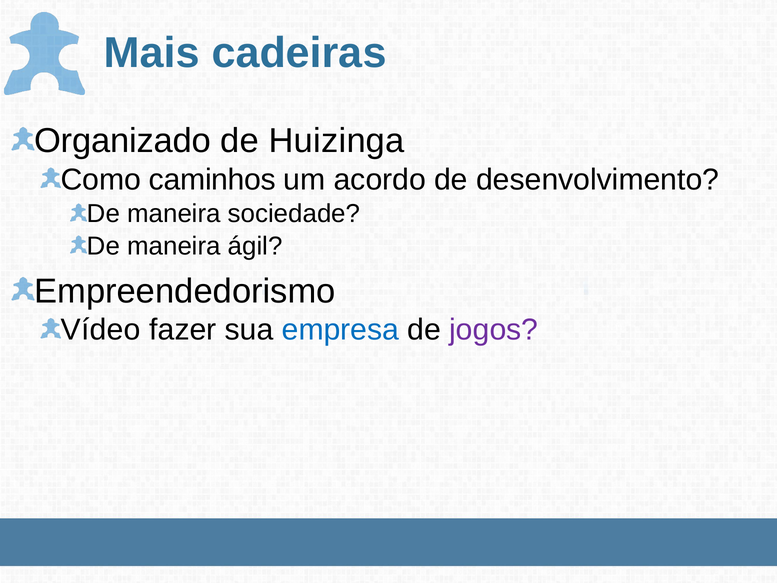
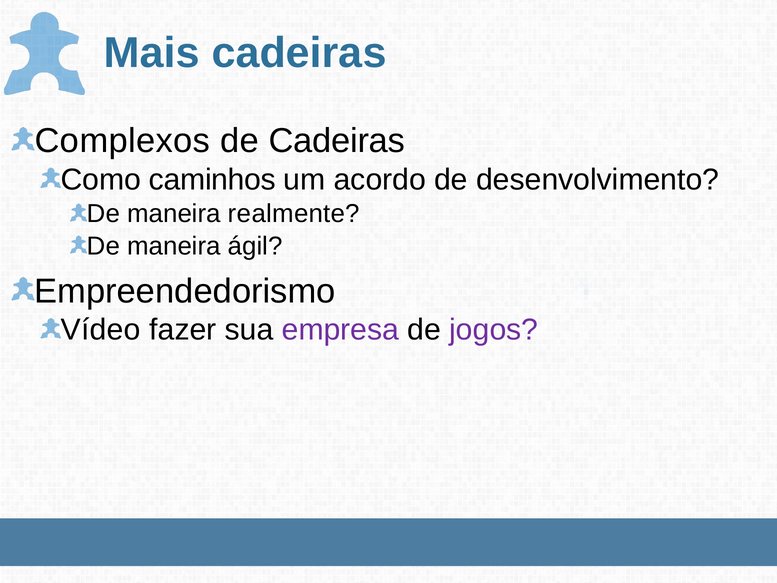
Organizado: Organizado -> Complexos (122, 141)
de Huizinga: Huizinga -> Cadeiras (337, 141)
sociedade: sociedade -> realmente (294, 214)
empresa colour: blue -> purple (340, 330)
